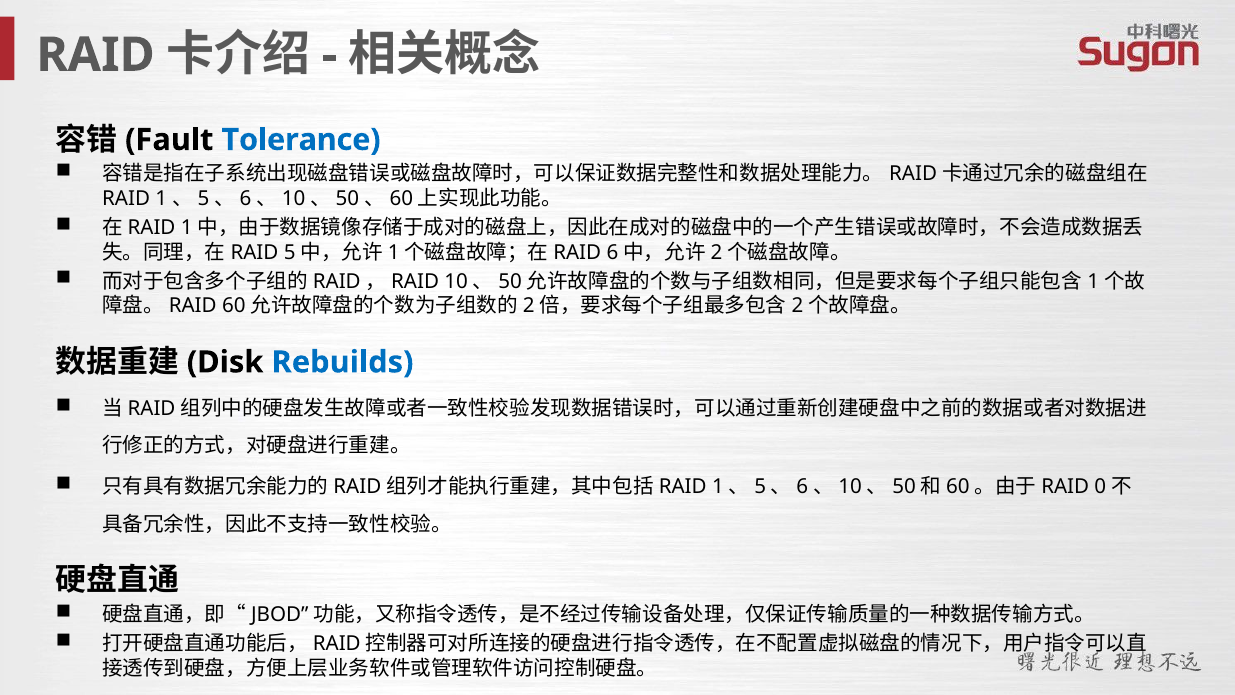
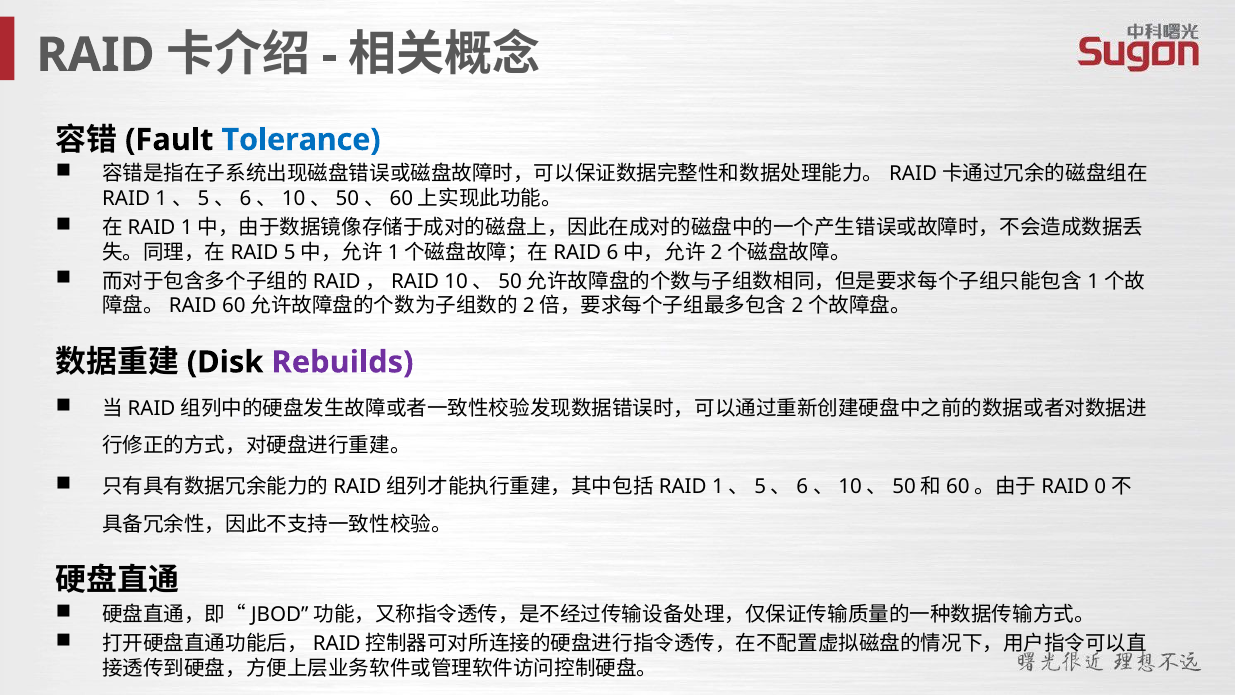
Rebuilds colour: blue -> purple (343, 362)
